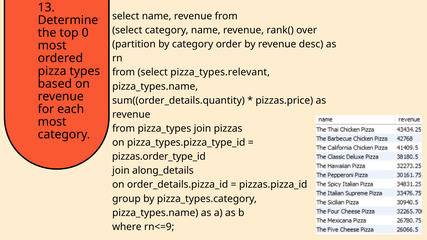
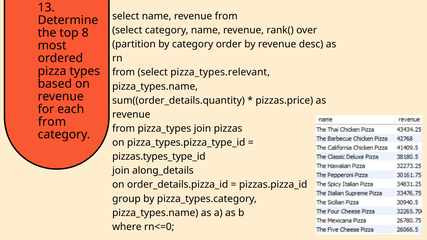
0: 0 -> 8 (85, 33)
most: most -> from (52, 122)
pizzas.order_type_id: pizzas.order_type_id -> pizzas.types_type_id (159, 157)
rn<=9: rn<=9 -> rn<=0 (159, 227)
